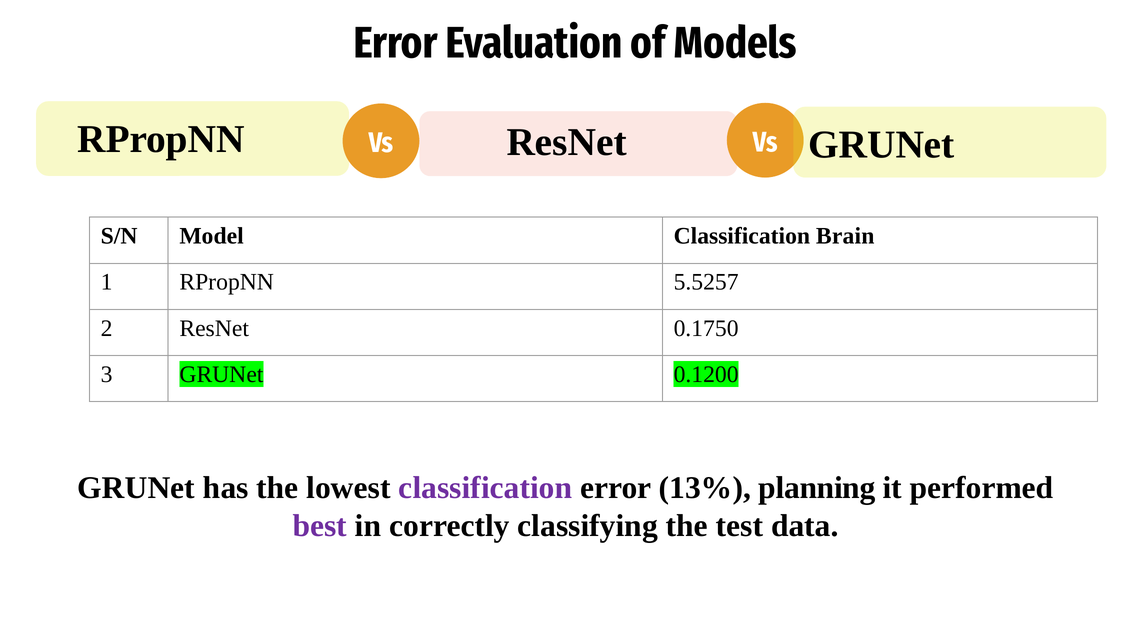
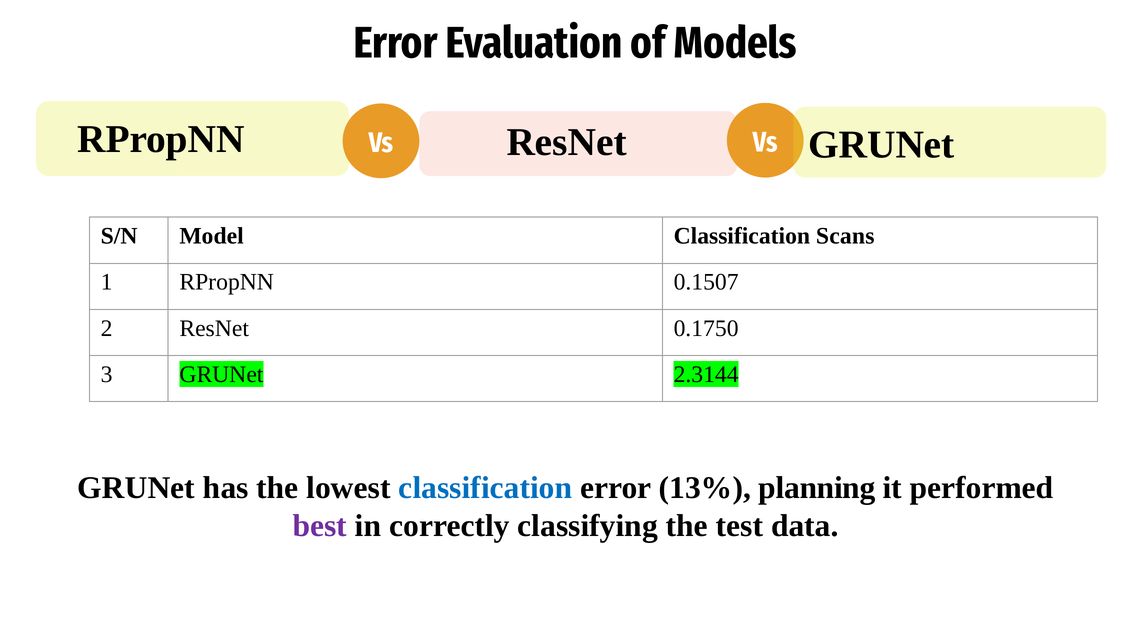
Brain: Brain -> Scans (845, 236)
5.5257: 5.5257 -> 0.1507 (706, 282)
0.1200: 0.1200 -> 2.3144 (706, 374)
classification colour: purple -> blue (485, 488)
